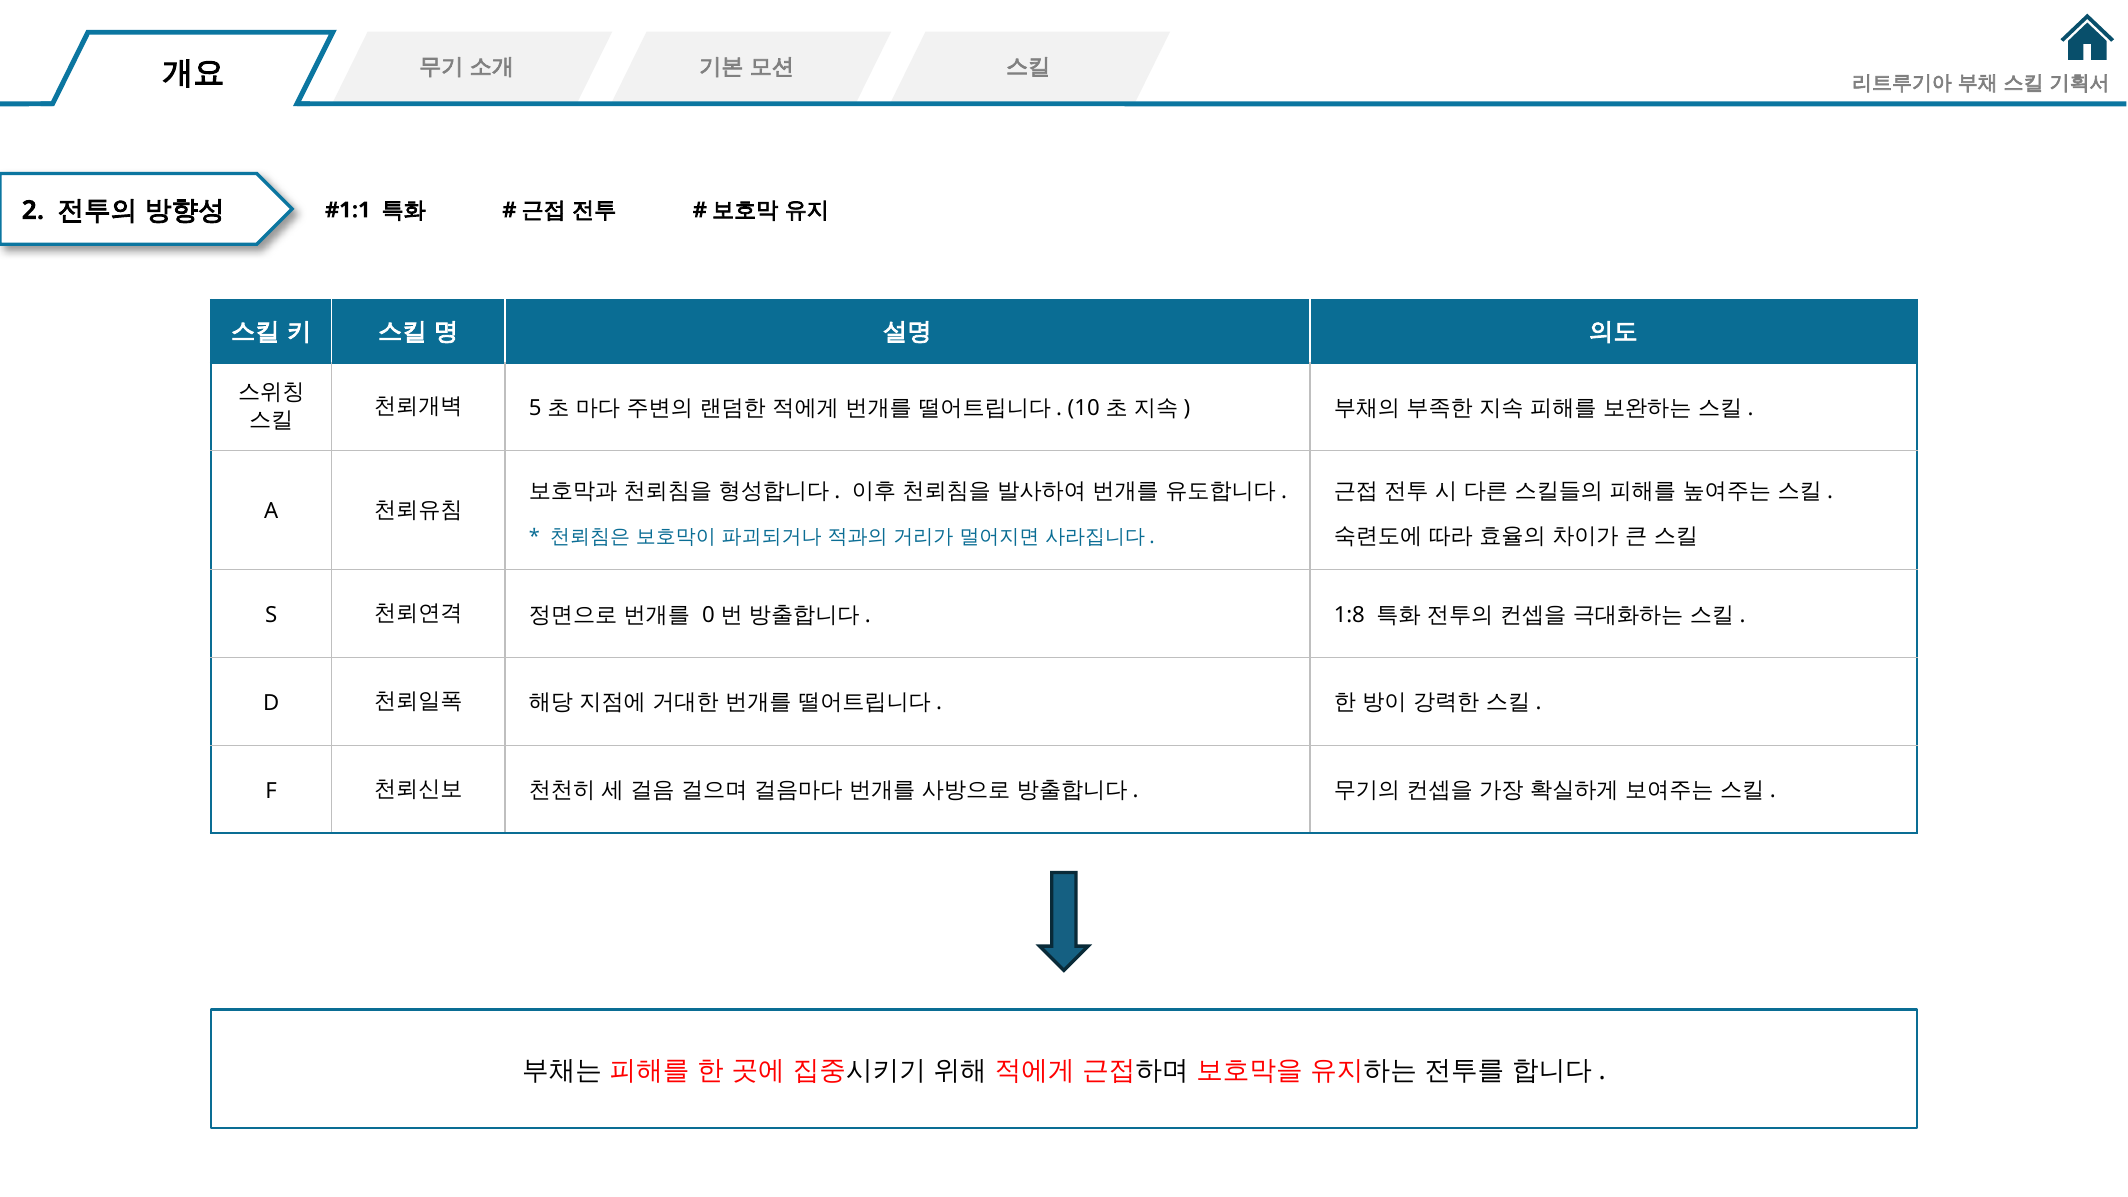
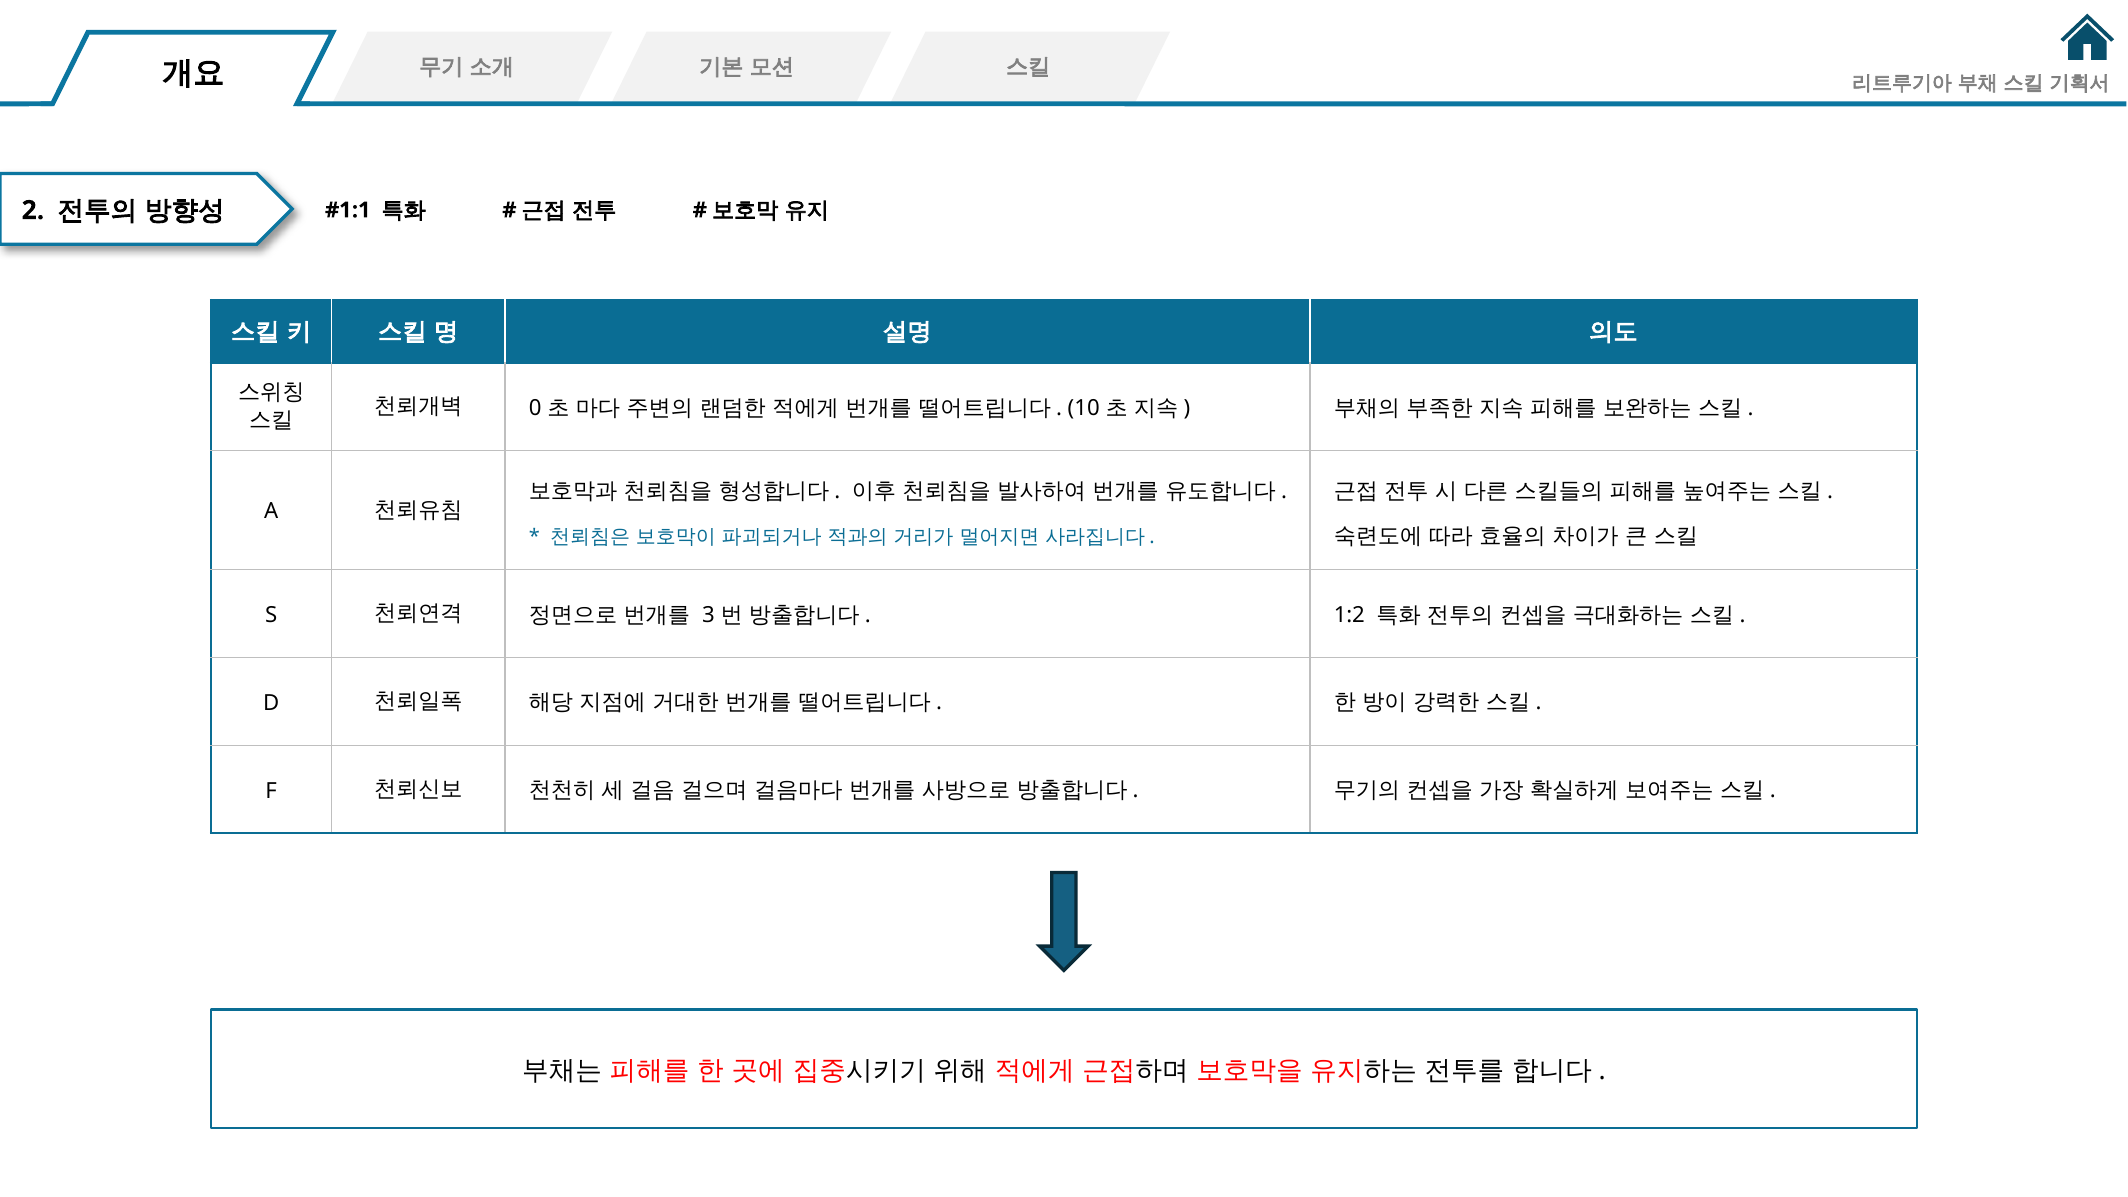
5: 5 -> 0 (535, 408)
0: 0 -> 3 (708, 615)
1:8: 1:8 -> 1:2 (1349, 615)
